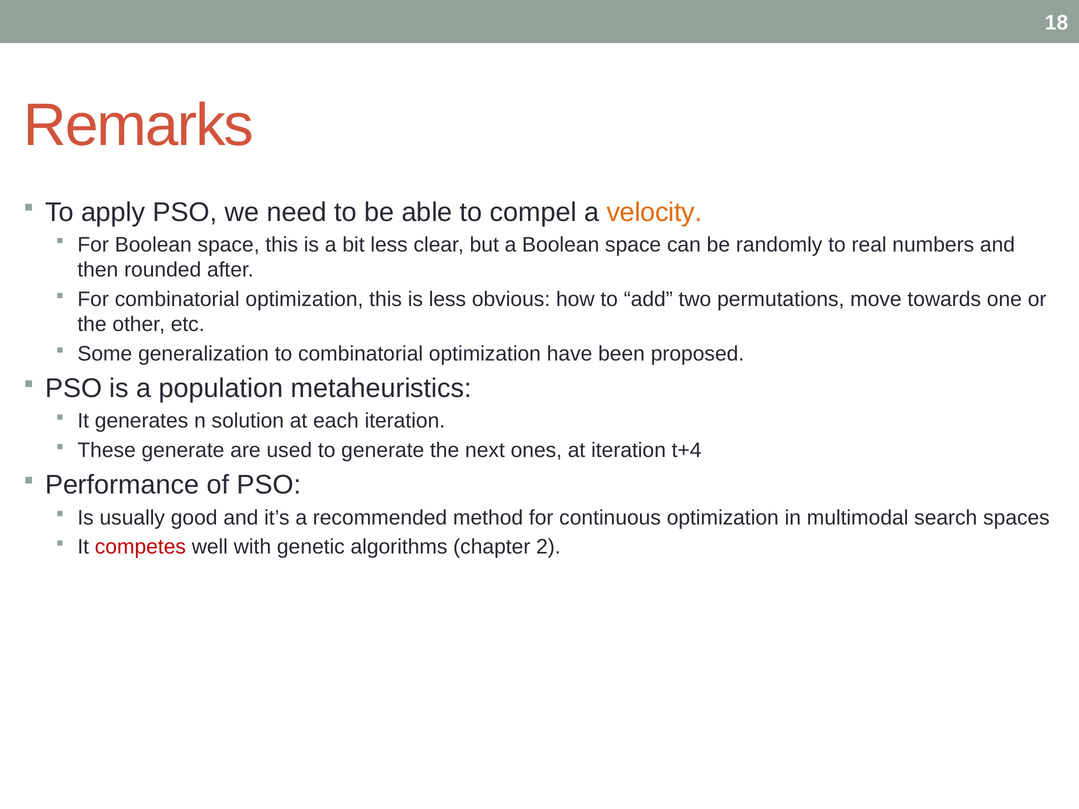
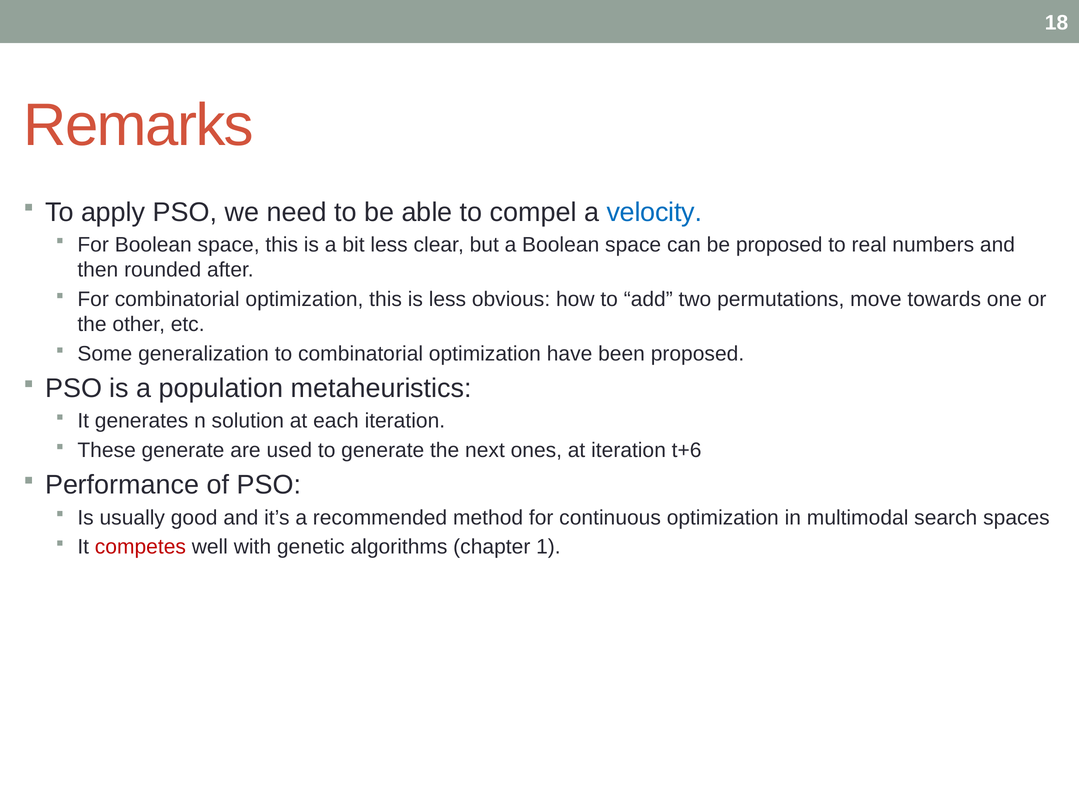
velocity colour: orange -> blue (654, 212)
be randomly: randomly -> proposed (779, 245)
t+4: t+4 -> t+6 (687, 451)
2: 2 -> 1 (548, 547)
